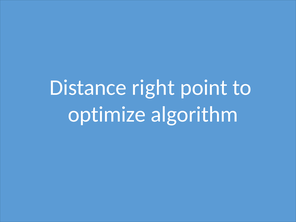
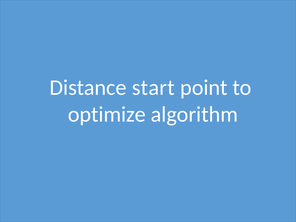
right: right -> start (153, 88)
